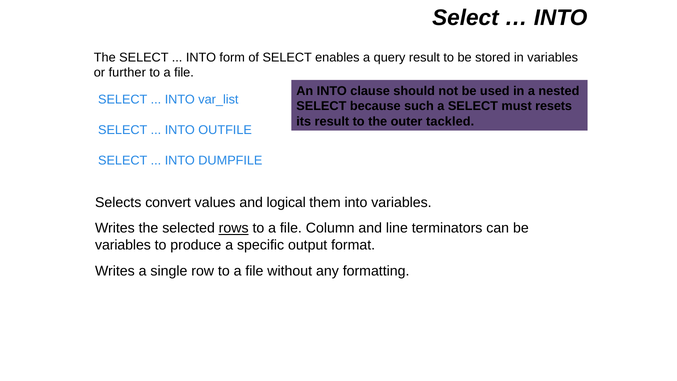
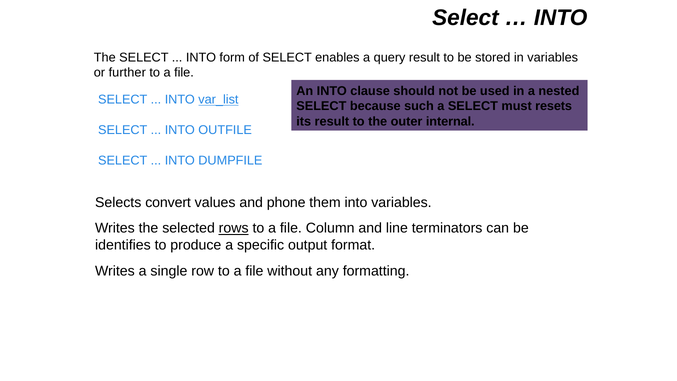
var_list underline: none -> present (218, 100)
tackled: tackled -> internal (450, 121)
logical: logical -> phone (286, 202)
variables: variables -> identifies (123, 245)
